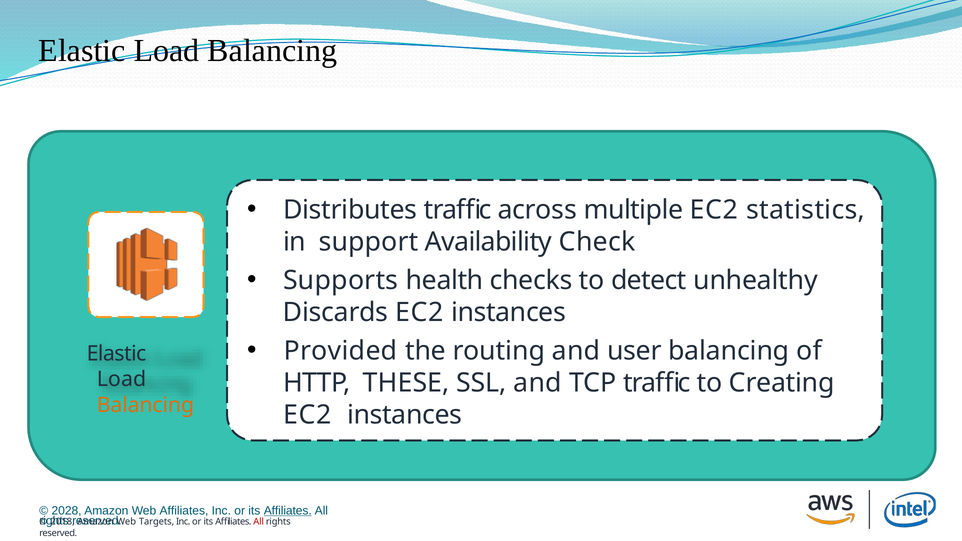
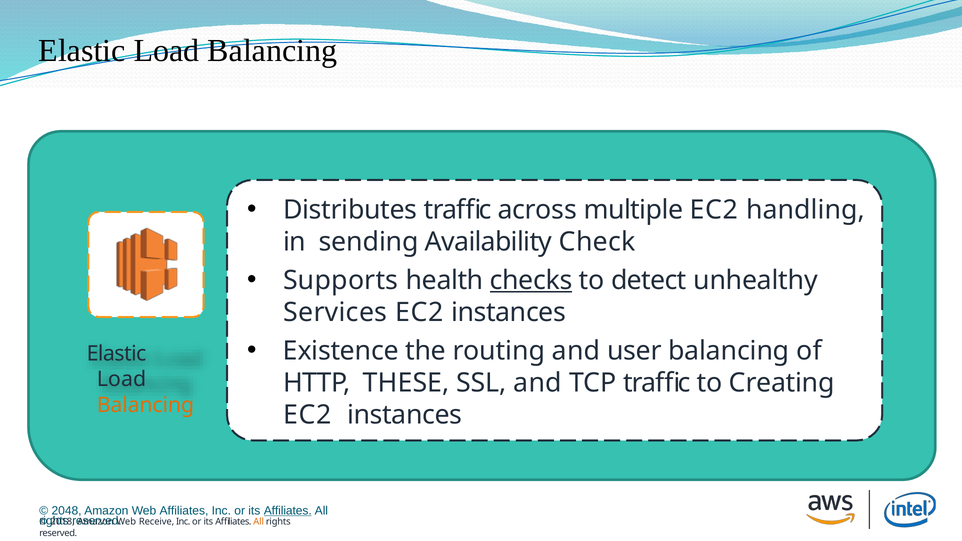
statistics: statistics -> handling (806, 210)
support: support -> sending (369, 242)
checks underline: none -> present (531, 280)
Discards: Discards -> Services (335, 313)
Provided: Provided -> Existence (341, 351)
2028: 2028 -> 2048 (67, 511)
Targets: Targets -> Receive (157, 522)
All colour: red -> orange (259, 522)
